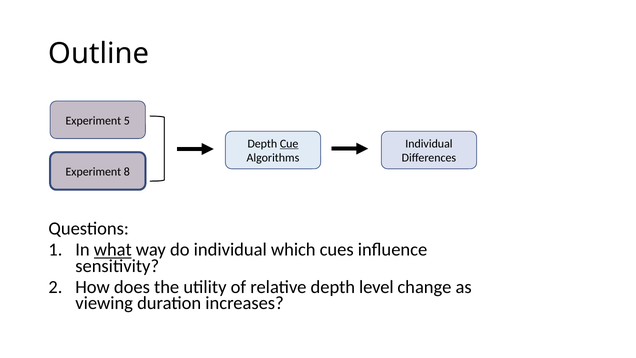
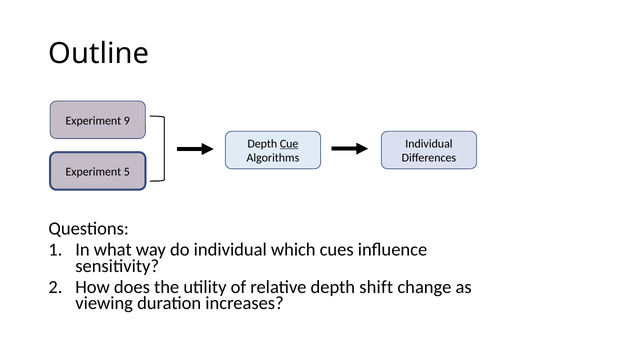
5: 5 -> 9 (127, 121)
8: 8 -> 5 (127, 172)
what underline: present -> none (113, 250)
level: level -> shift (376, 287)
